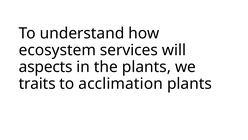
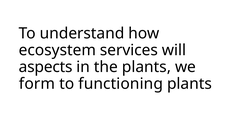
traits: traits -> form (37, 83)
acclimation: acclimation -> functioning (121, 83)
